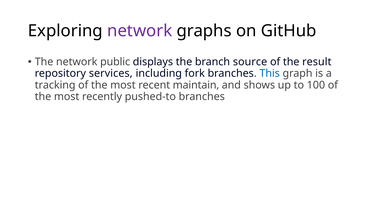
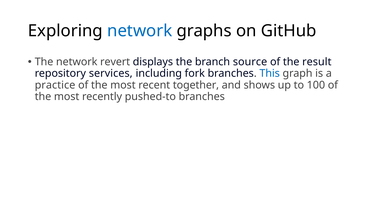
network colour: purple -> blue (140, 31)
public: public -> revert (115, 62)
tracking: tracking -> practice (55, 85)
maintain: maintain -> together (196, 85)
